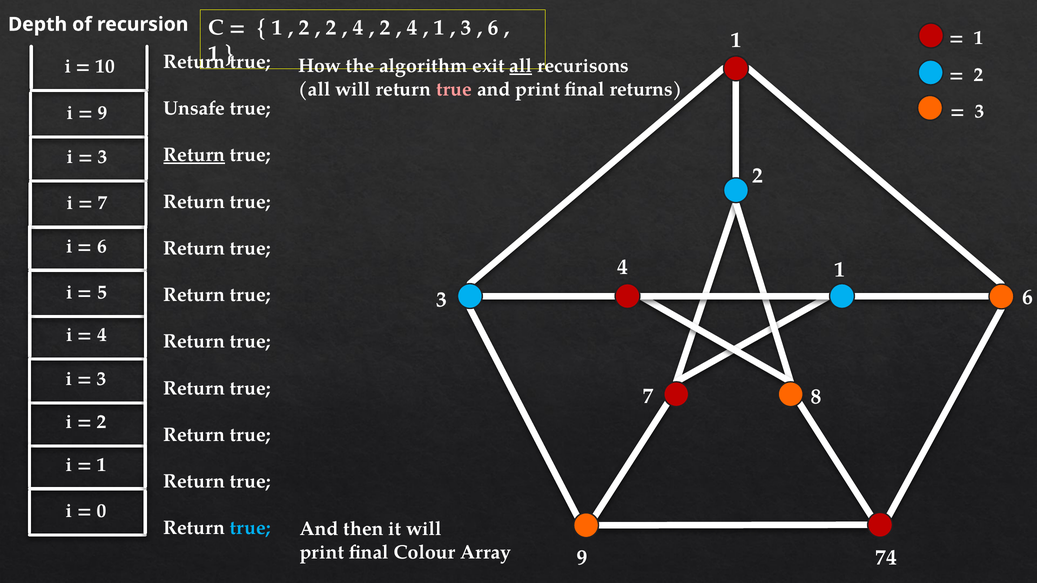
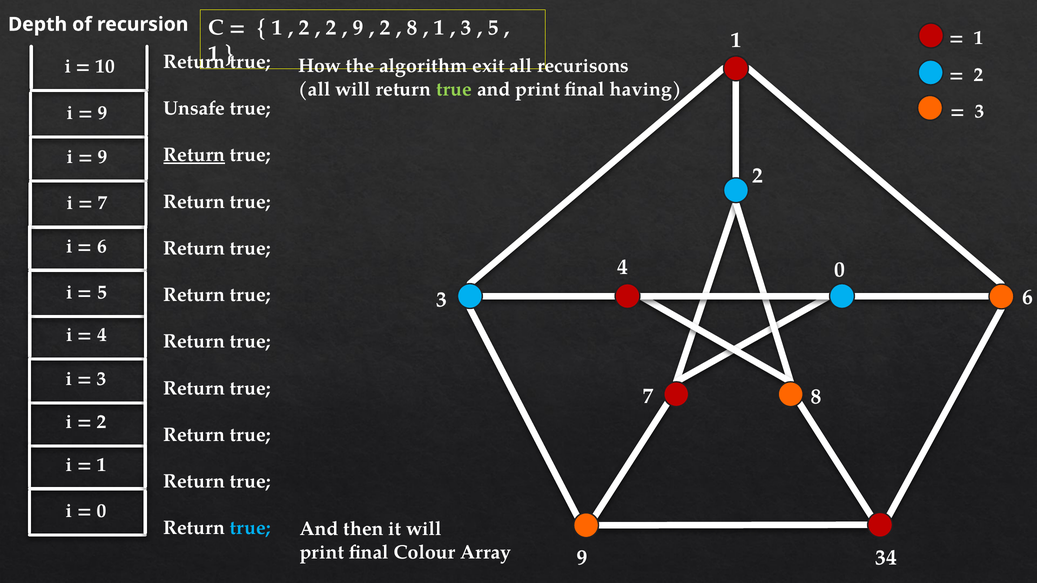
4: 4 -> 9 (358, 28)
4: 4 -> 8 (412, 28)
6: 6 -> 5 (493, 28)
all underline: present -> none (521, 66)
true colour: pink -> light green (454, 89)
returns: returns -> having (646, 89)
3: 3 -> 9 (103, 157)
4 1: 1 -> 0 (839, 270)
74: 74 -> 34 (886, 558)
